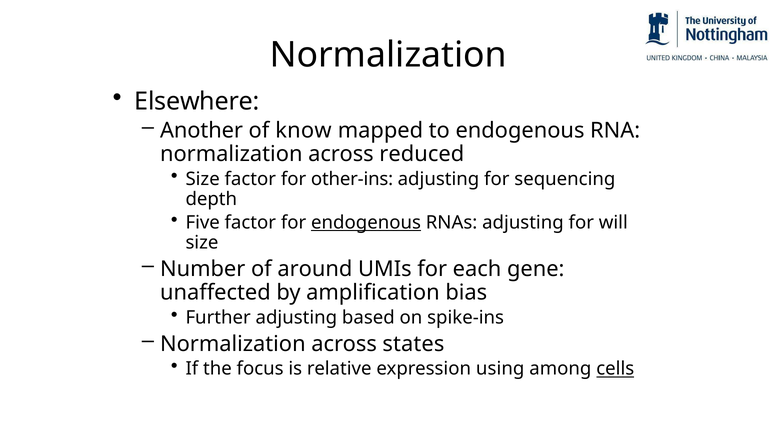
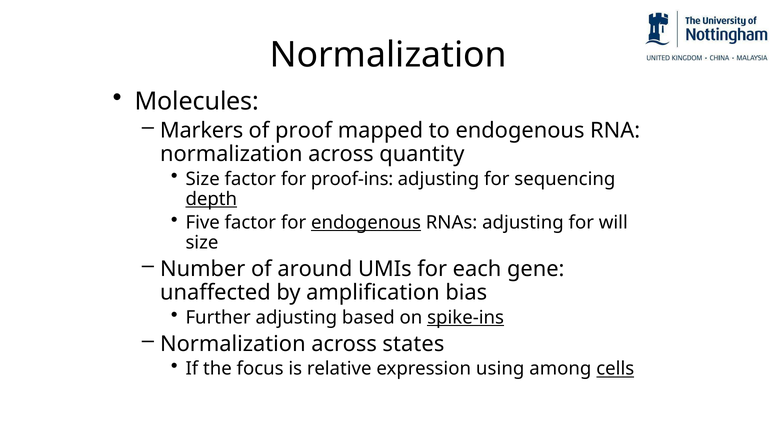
Elsewhere: Elsewhere -> Molecules (197, 101)
Another: Another -> Markers (202, 130)
know: know -> proof (303, 130)
reduced: reduced -> quantity (422, 154)
other-ins: other-ins -> proof-ins (352, 179)
depth underline: none -> present (211, 199)
spike-ins underline: none -> present (466, 318)
